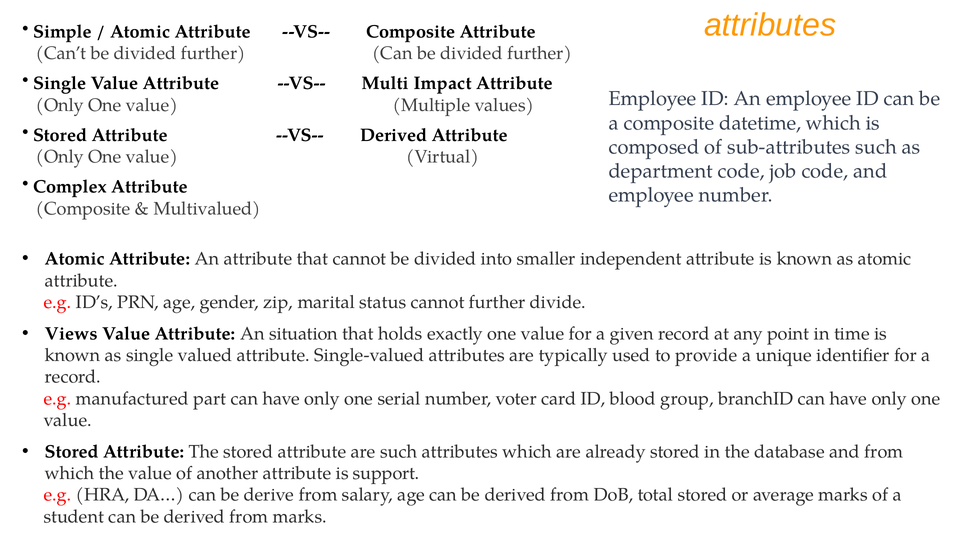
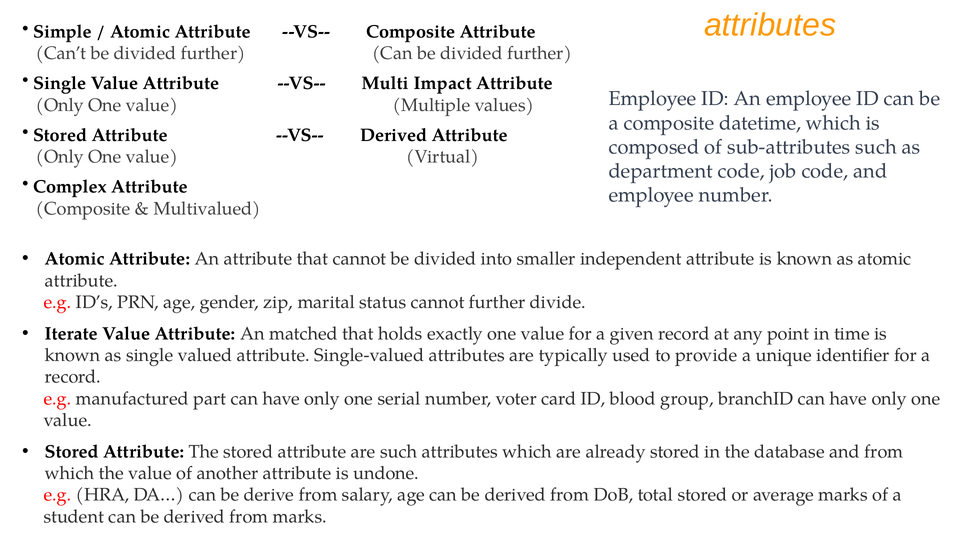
Views: Views -> Iterate (71, 334)
situation: situation -> matched (303, 334)
support: support -> undone (386, 474)
